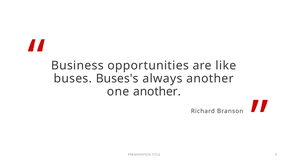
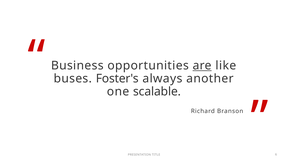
are underline: none -> present (202, 66)
Buses's: Buses's -> Foster's (117, 79)
one another: another -> scalable (157, 91)
